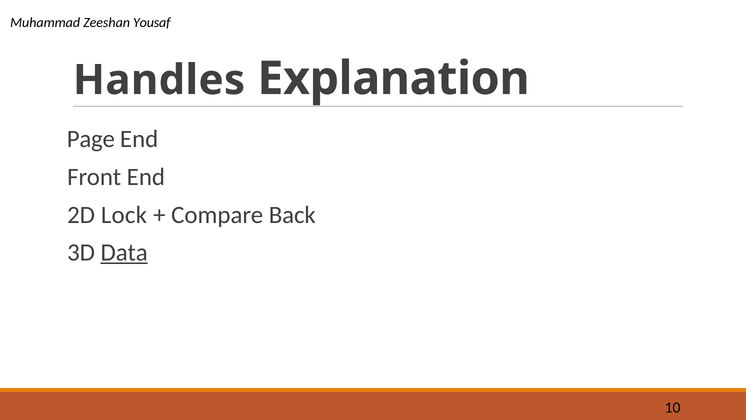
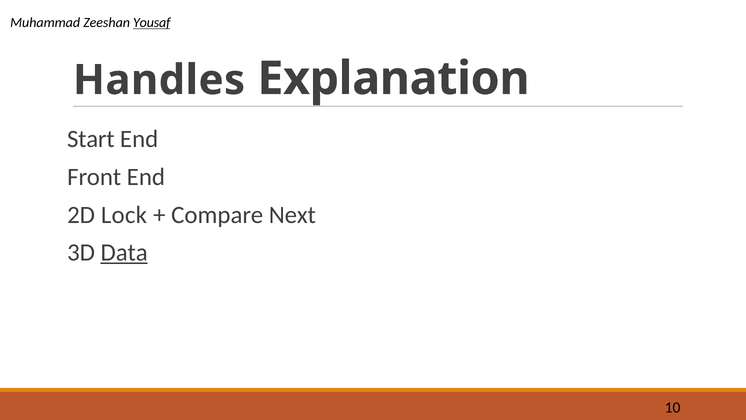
Yousaf underline: none -> present (152, 23)
Page: Page -> Start (91, 139)
Back: Back -> Next (292, 215)
